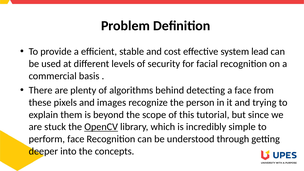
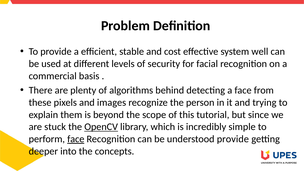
lead: lead -> well (260, 52)
face underline: none -> present (76, 139)
understood through: through -> provide (233, 139)
